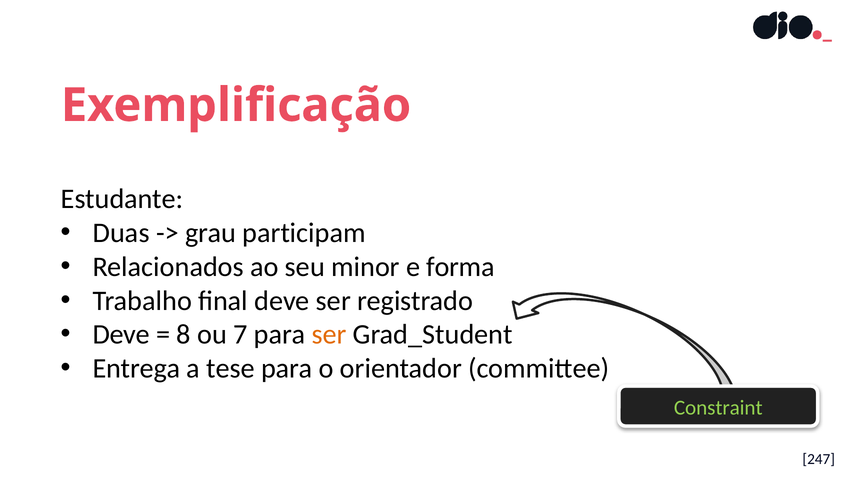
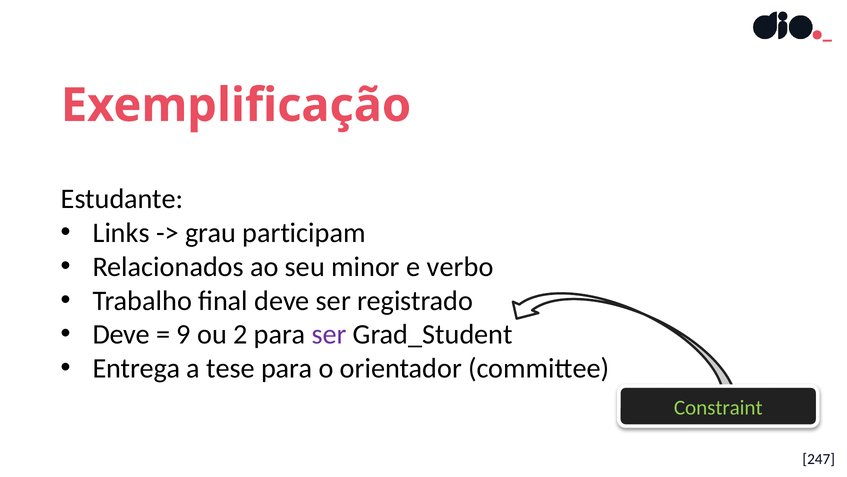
Duas: Duas -> Links (121, 233)
forma: forma -> verbo (460, 267)
8: 8 -> 9 (184, 334)
7: 7 -> 2 (240, 334)
ser colour: orange -> purple (329, 334)
